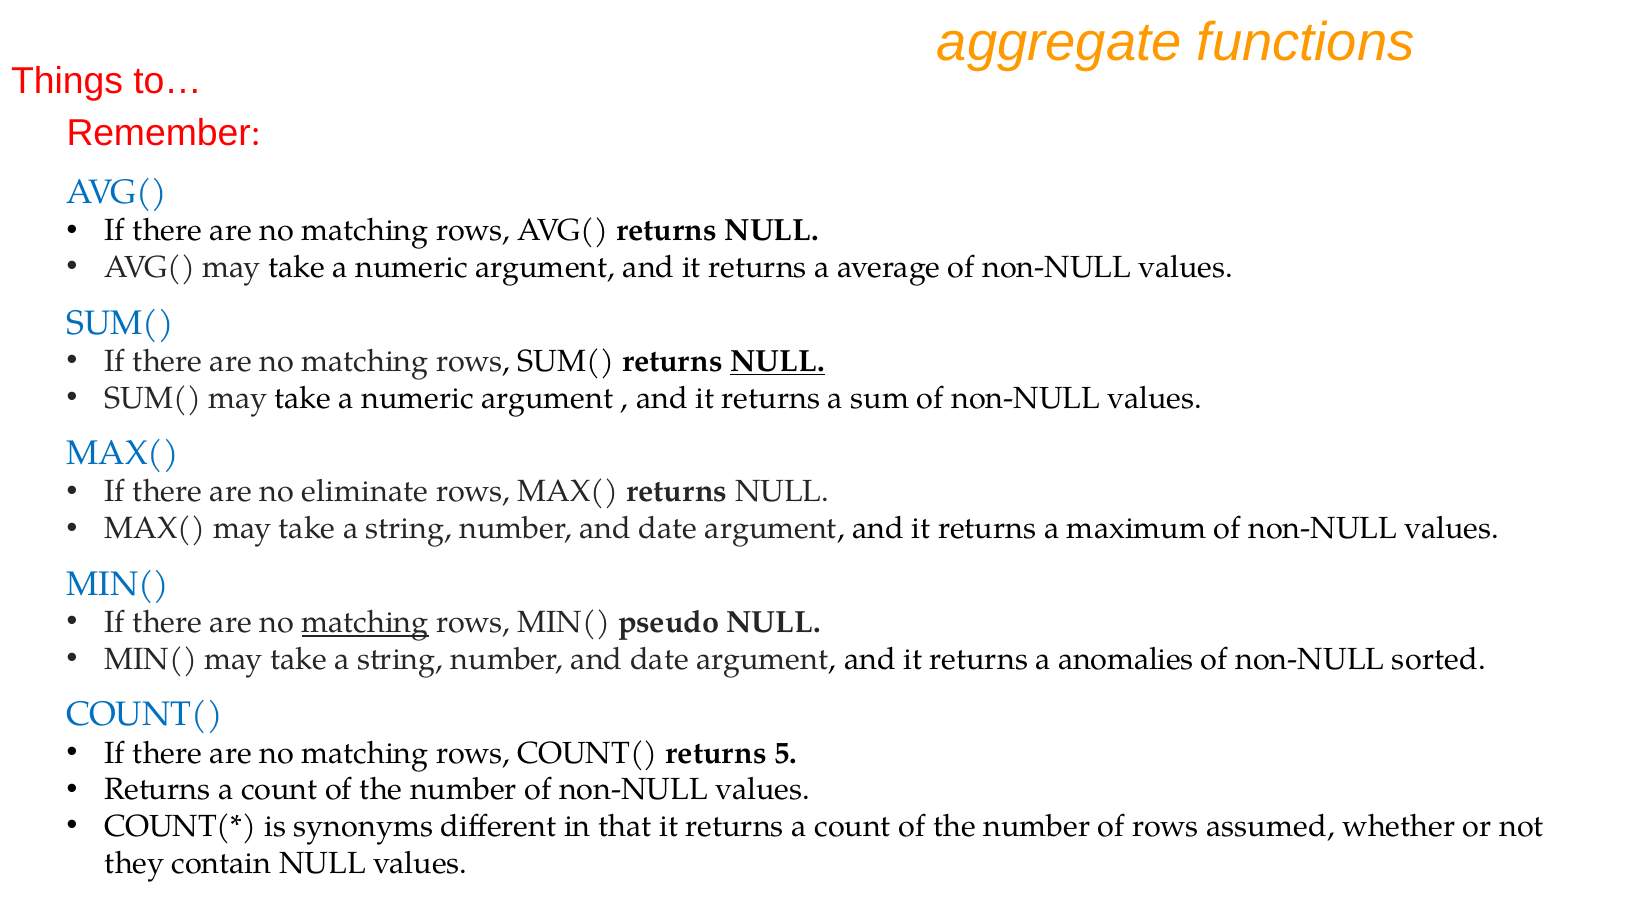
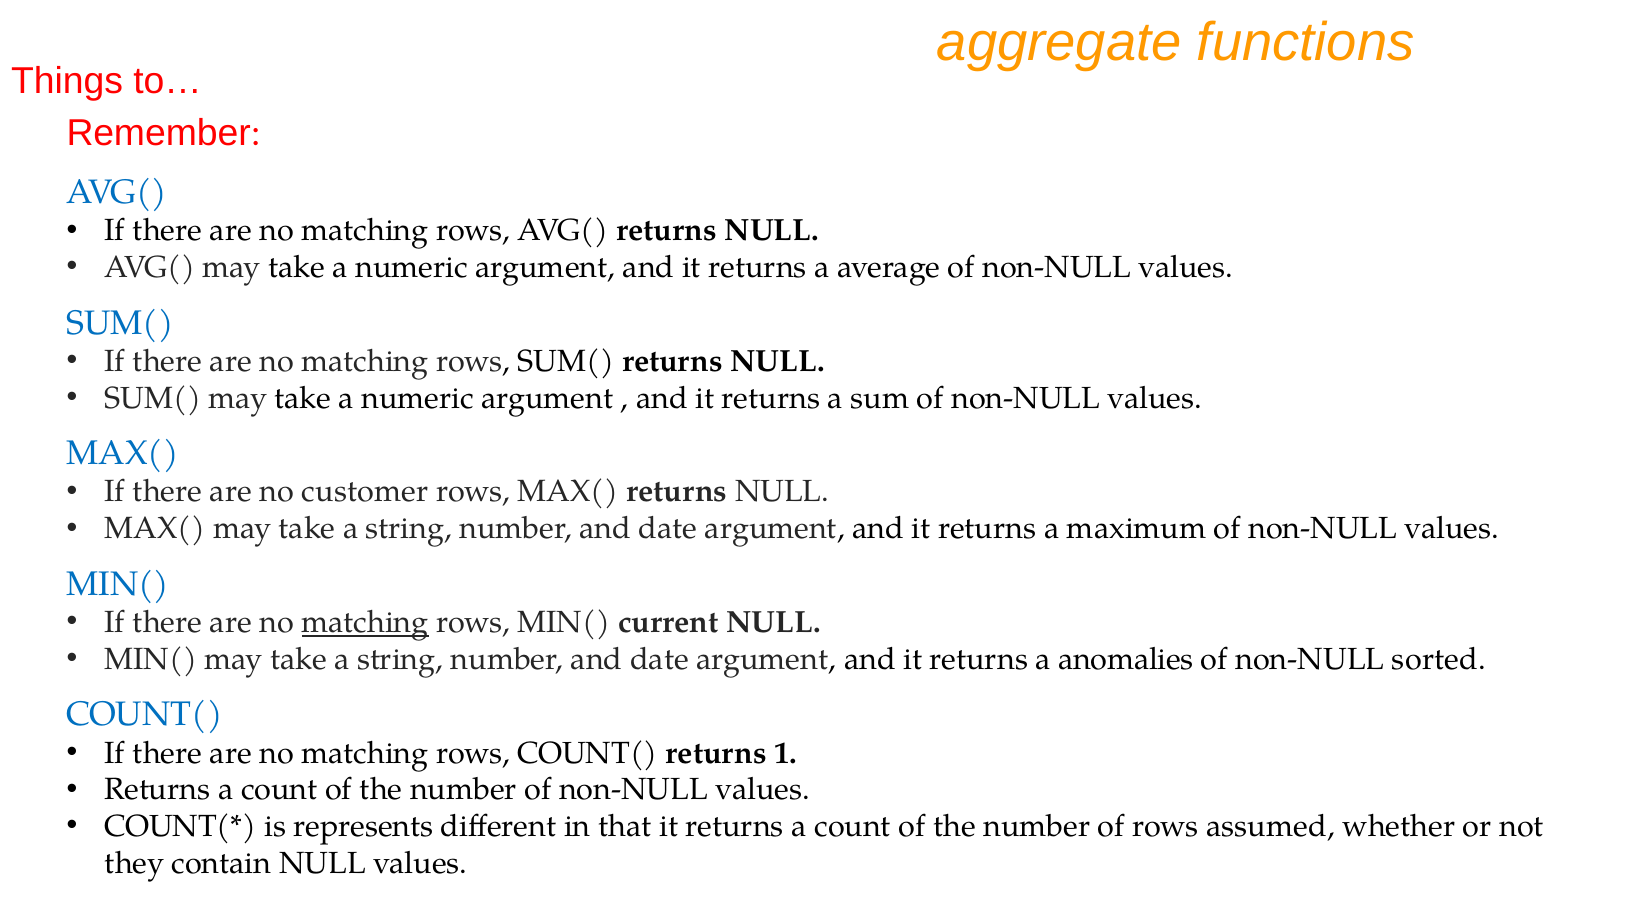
NULL underline: present -> none (778, 361)
eliminate: eliminate -> customer (365, 492)
pseudo: pseudo -> current (668, 622)
5: 5 -> 1 (786, 753)
synonyms: synonyms -> represents (364, 826)
